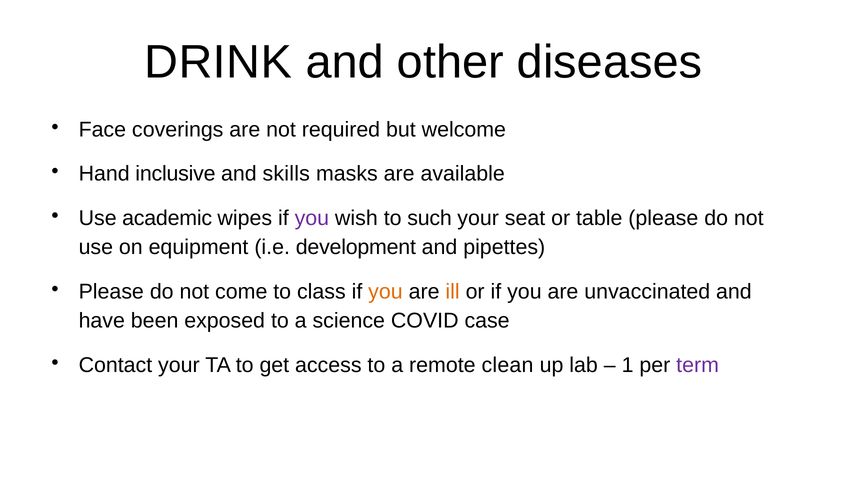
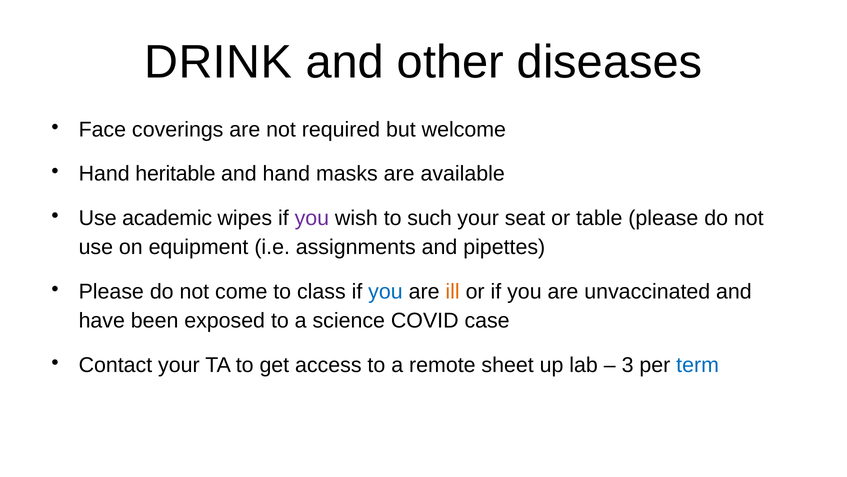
inclusive: inclusive -> heritable (175, 174)
and skills: skills -> hand (286, 174)
development: development -> assignments (356, 247)
you colour: orange -> blue (385, 291)
clean: clean -> sheet (508, 365)
1: 1 -> 3 (628, 365)
term colour: purple -> blue (698, 365)
